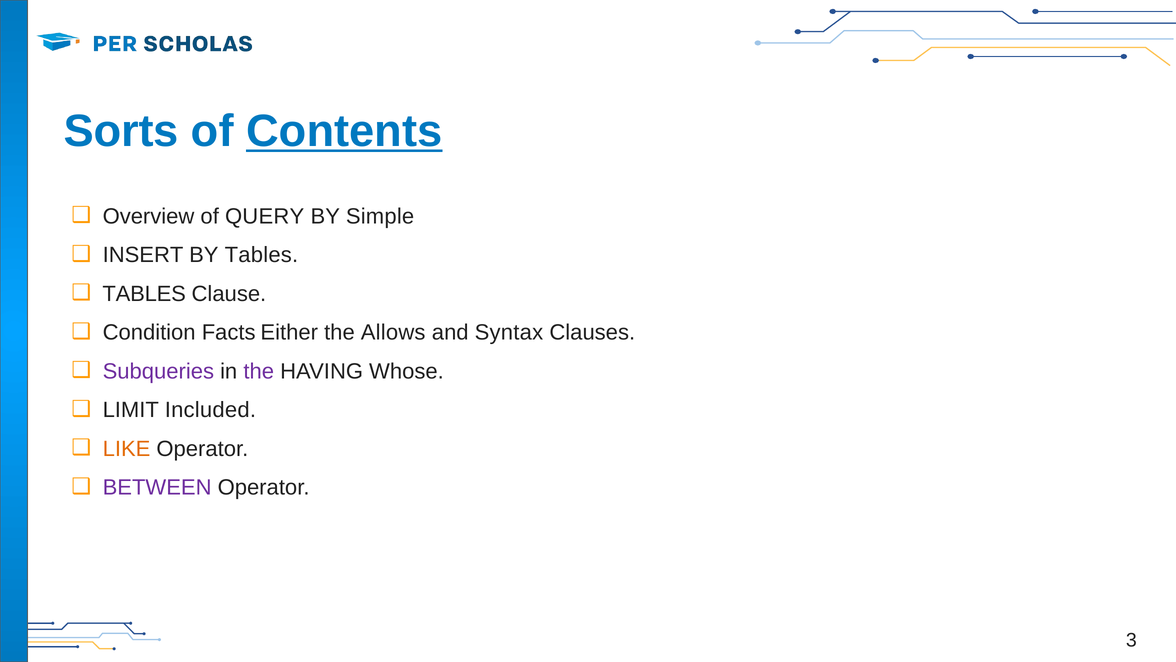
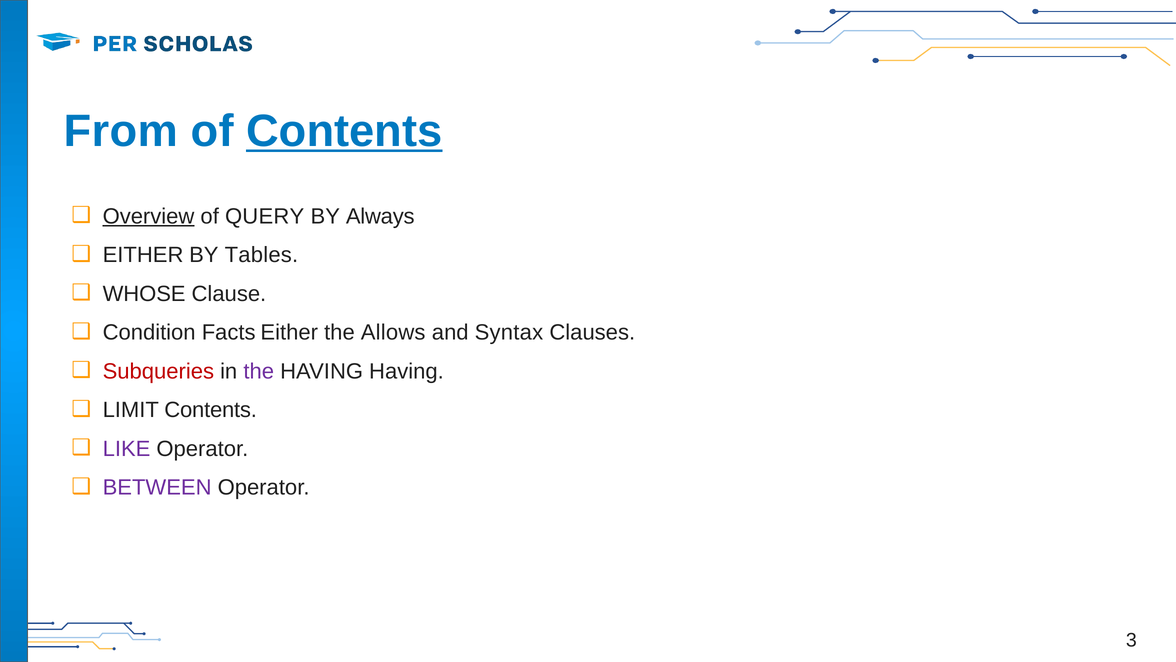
Sorts: Sorts -> From (121, 131)
Overview underline: none -> present (148, 216)
Simple: Simple -> Always (380, 216)
INSERT: INSERT -> EITHER (143, 255)
TABLES: TABLES -> WHOSE (144, 294)
Subqueries colour: purple -> red (158, 371)
HAVING Whose: Whose -> Having (406, 371)
LIMIT Included: Included -> Contents (211, 410)
LIKE colour: orange -> purple (127, 449)
